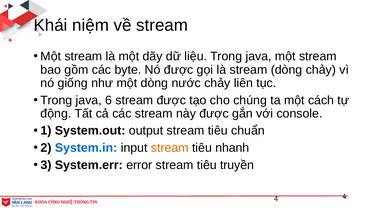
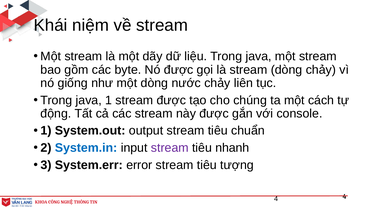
6: 6 -> 1 (109, 100)
stream colour: orange -> purple (170, 148)
truyền: truyền -> tượng (237, 165)
